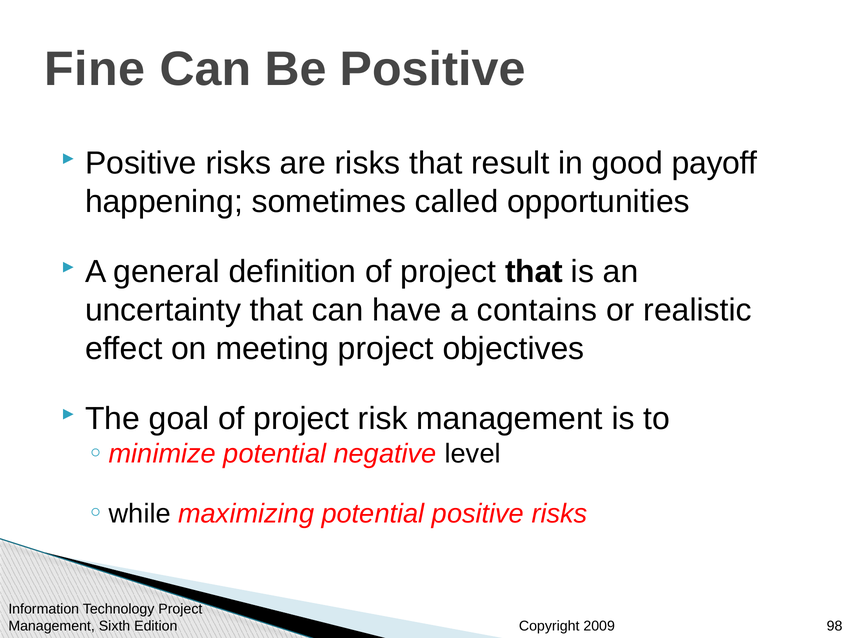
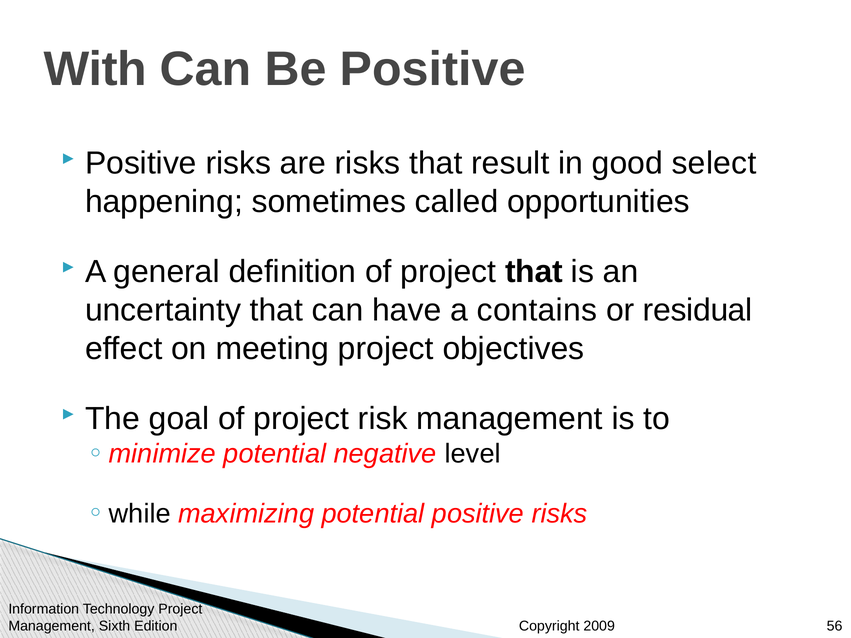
Fine: Fine -> With (95, 69)
payoff: payoff -> select (714, 163)
realistic: realistic -> residual (698, 310)
98: 98 -> 56 (835, 626)
